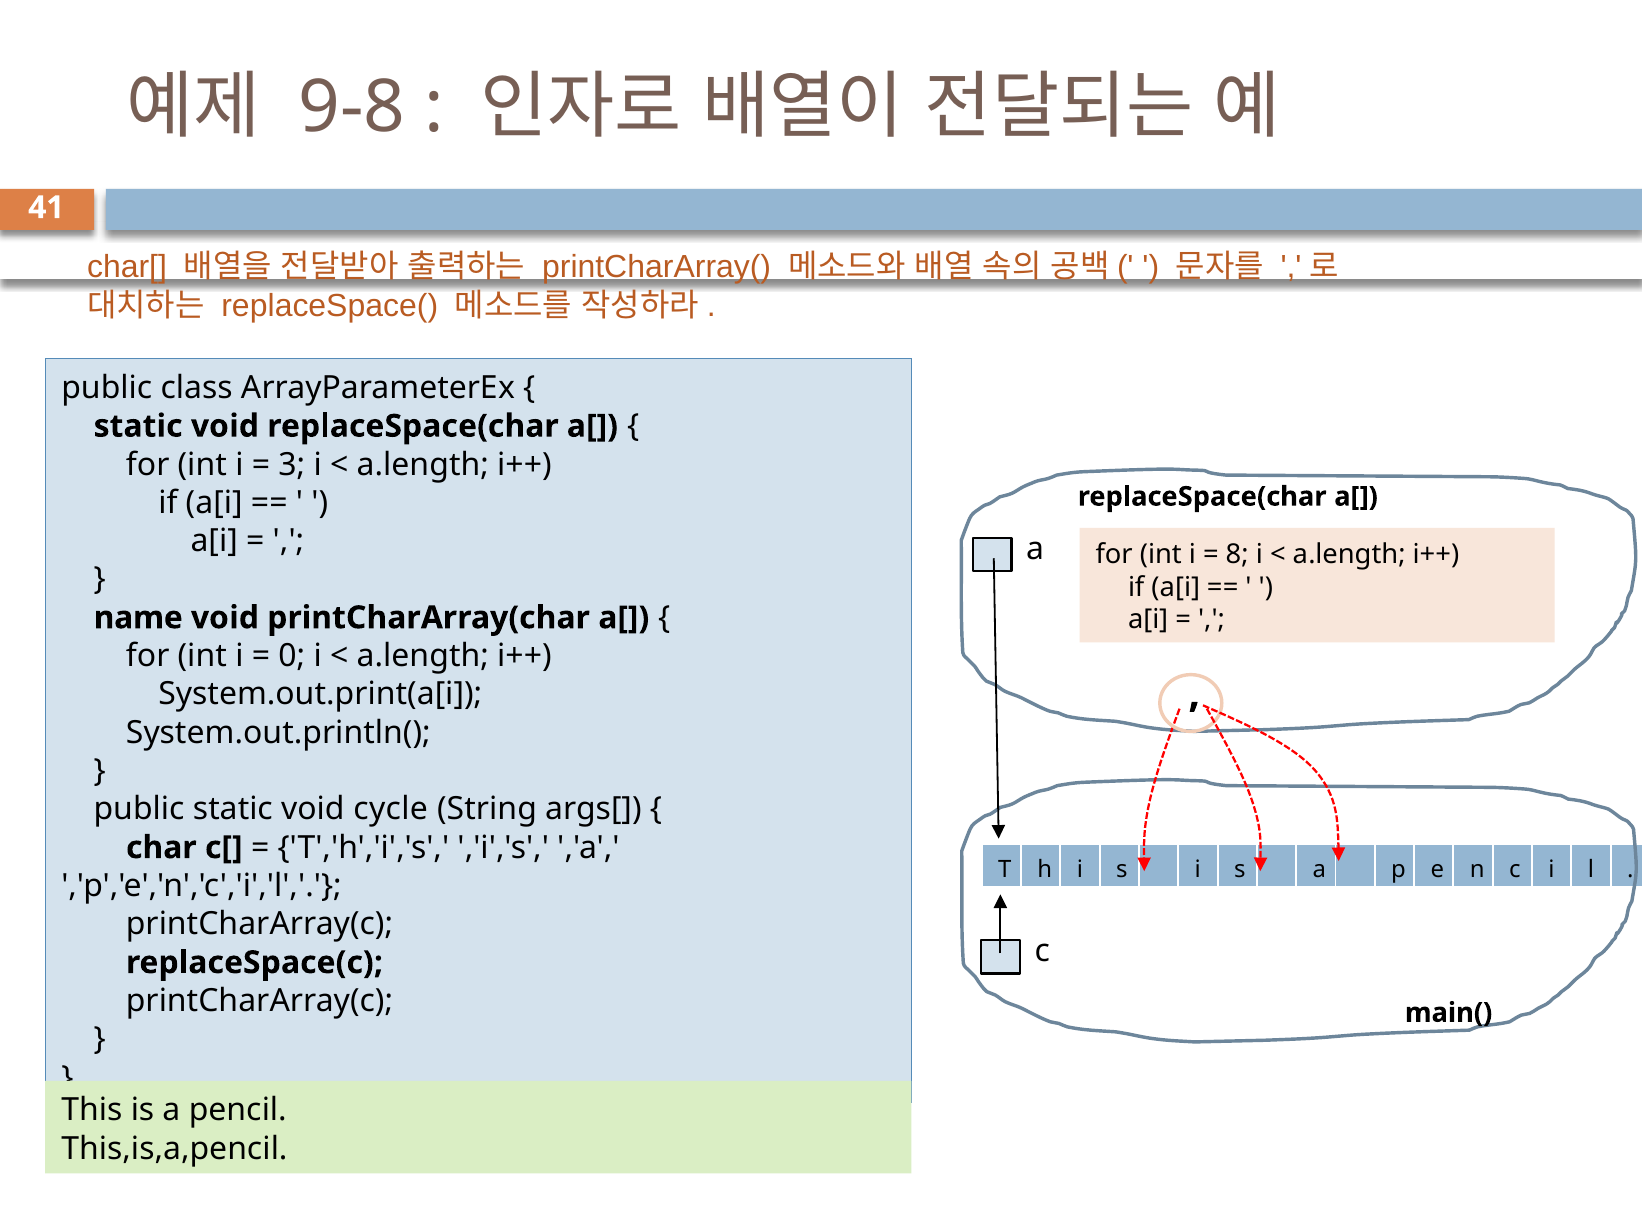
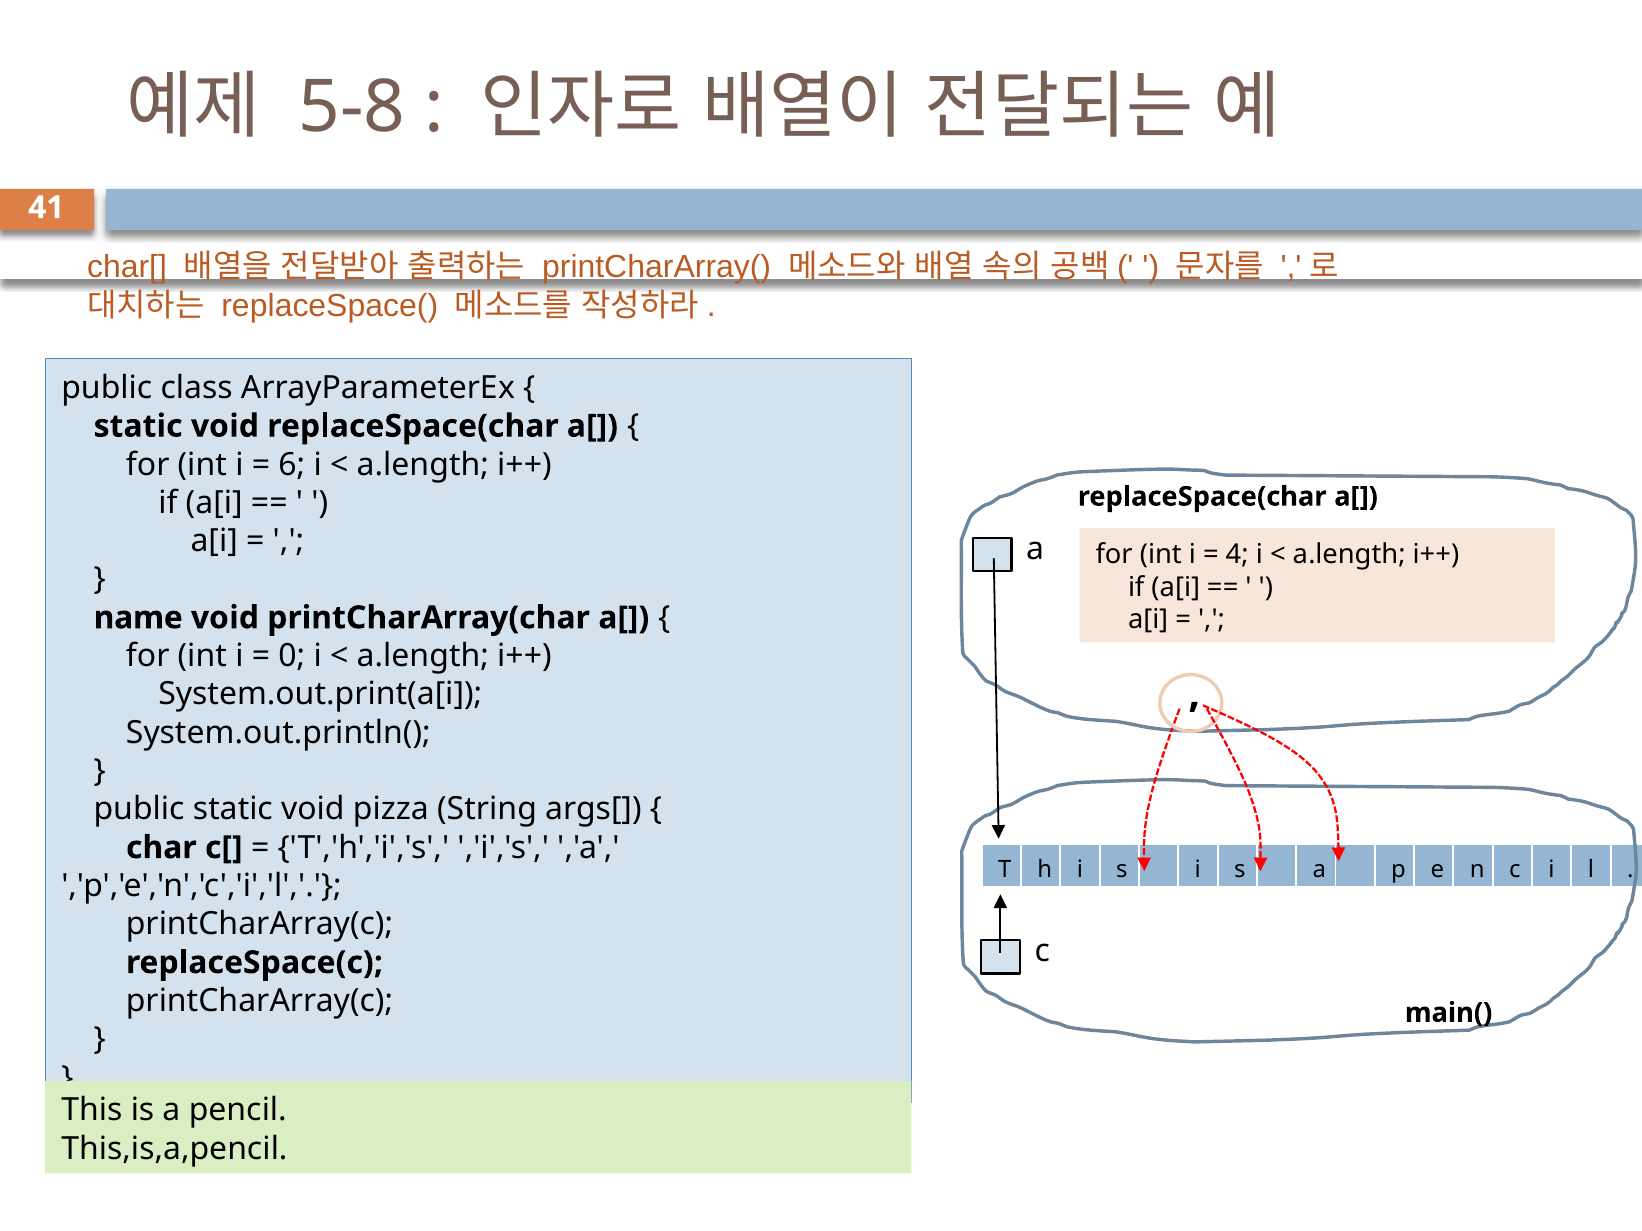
9-8: 9-8 -> 5-8 (352, 107)
3: 3 -> 6 (292, 465)
8: 8 -> 4 (1237, 554)
cycle: cycle -> pizza (391, 810)
